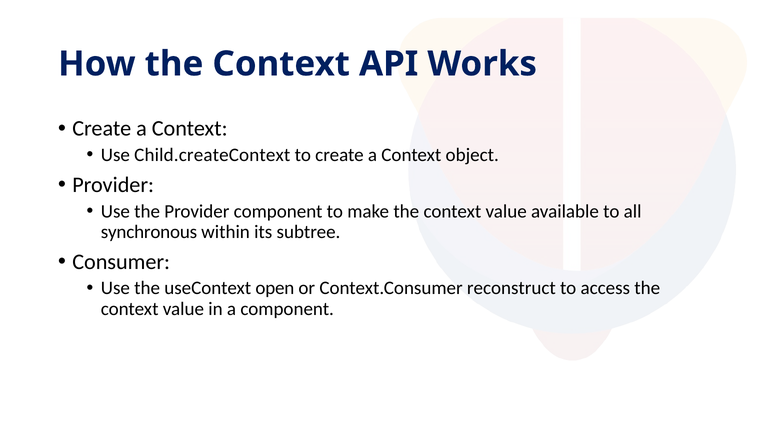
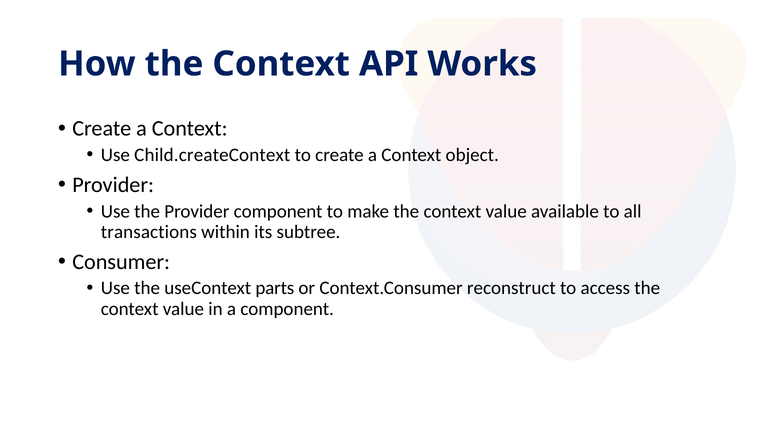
synchronous: synchronous -> transactions (149, 232)
open: open -> parts (275, 288)
